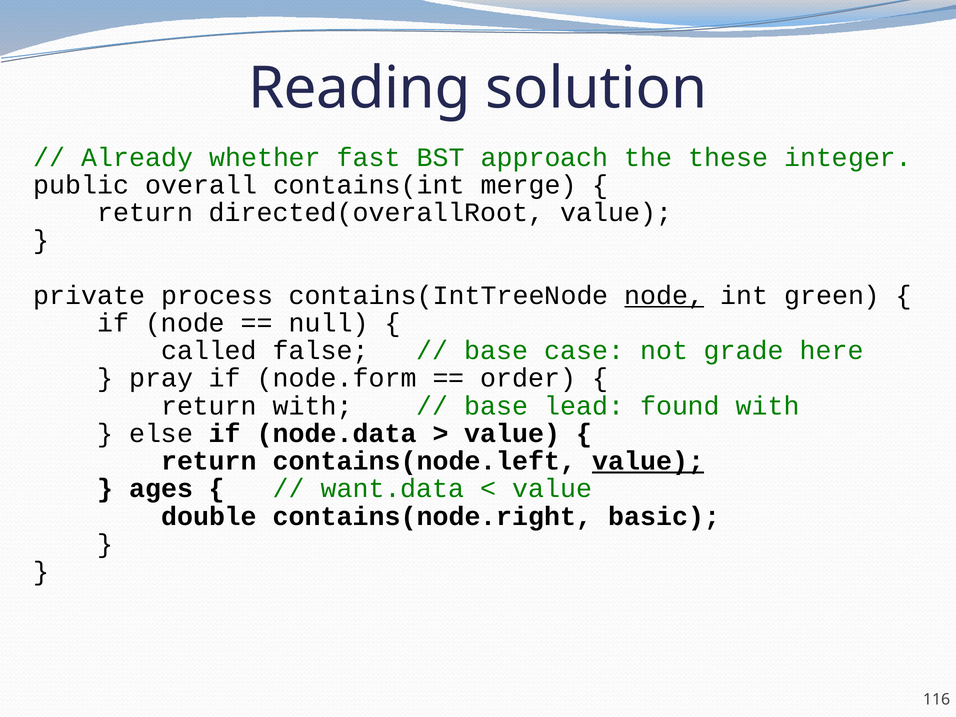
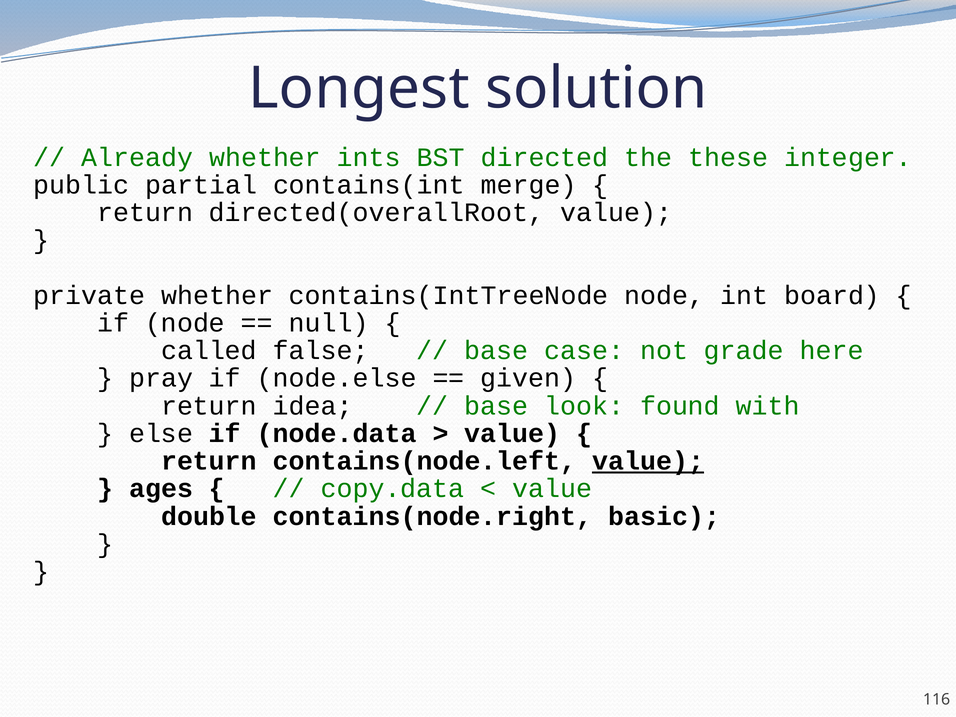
Reading: Reading -> Longest (359, 89)
fast: fast -> ints (369, 157)
approach: approach -> directed (545, 157)
overall: overall -> partial (201, 185)
private process: process -> whether (217, 295)
node underline: present -> none (664, 295)
green: green -> board (832, 295)
node.form: node.form -> node.else (337, 378)
order: order -> given (528, 378)
return with: with -> idea (313, 406)
lead: lead -> look (584, 406)
want.data: want.data -> copy.data (392, 489)
